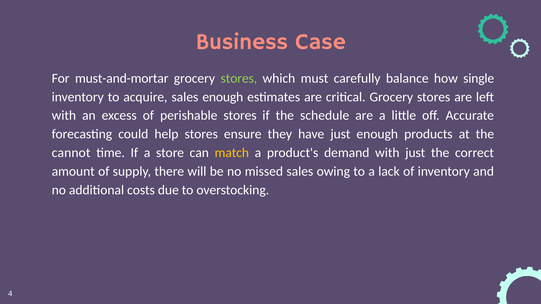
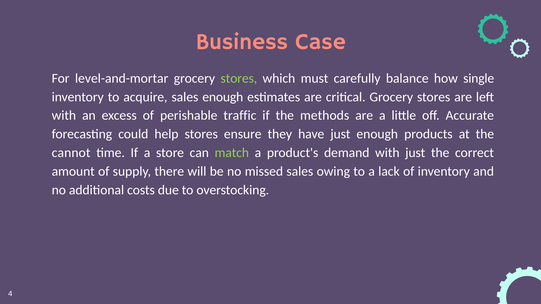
must-and-mortar: must-and-mortar -> level-and-mortar (122, 78)
perishable stores: stores -> traffic (240, 116)
schedule: schedule -> methods (325, 116)
match colour: yellow -> light green (232, 153)
